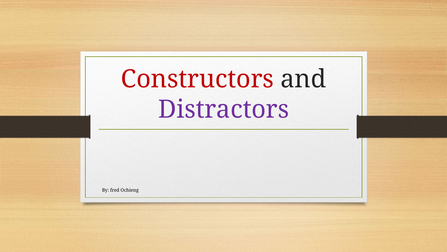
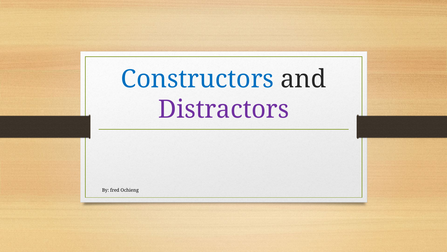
Constructors colour: red -> blue (197, 79)
